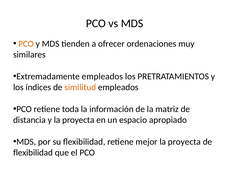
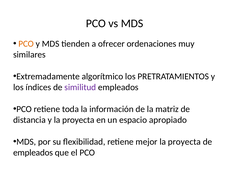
Extremadamente empleados: empleados -> algorítmico (102, 76)
similitud colour: orange -> purple (80, 87)
flexibilidad: flexibilidad -> empleados (33, 152)
